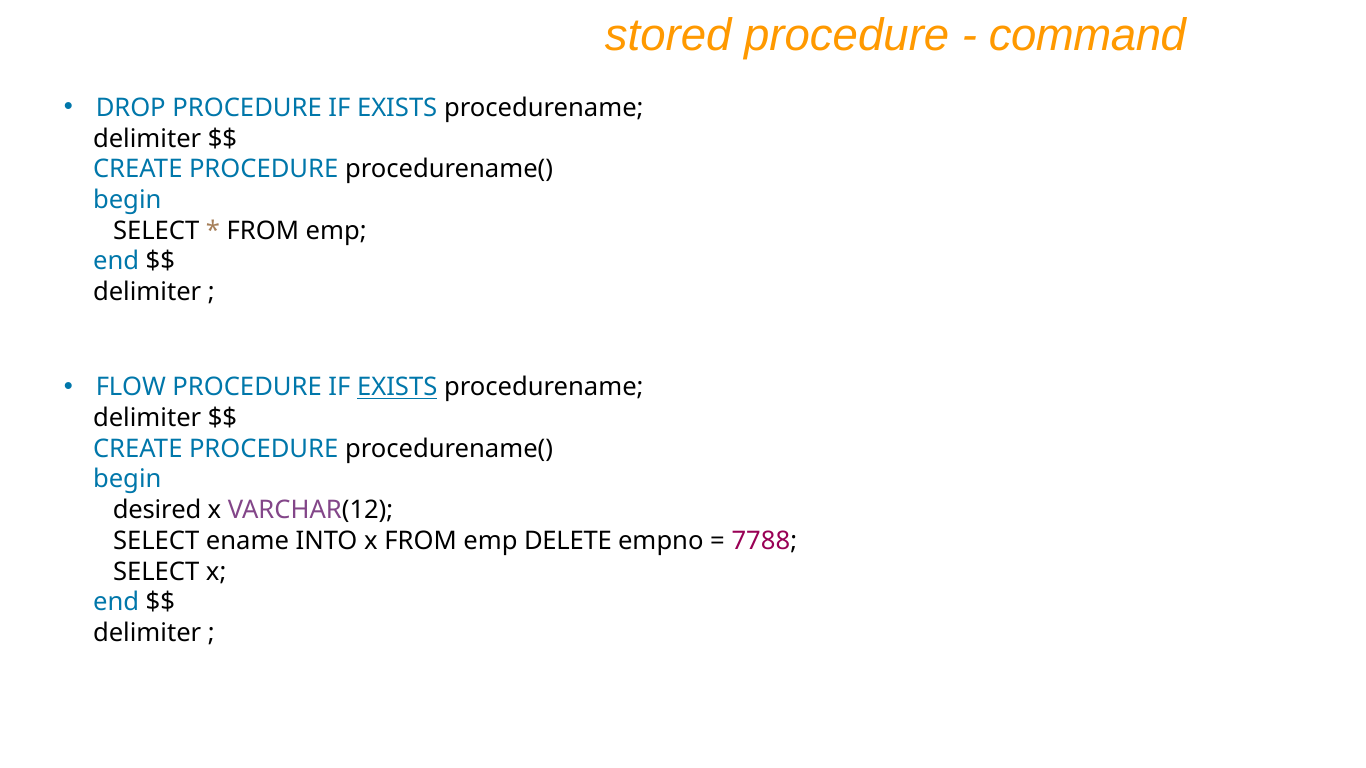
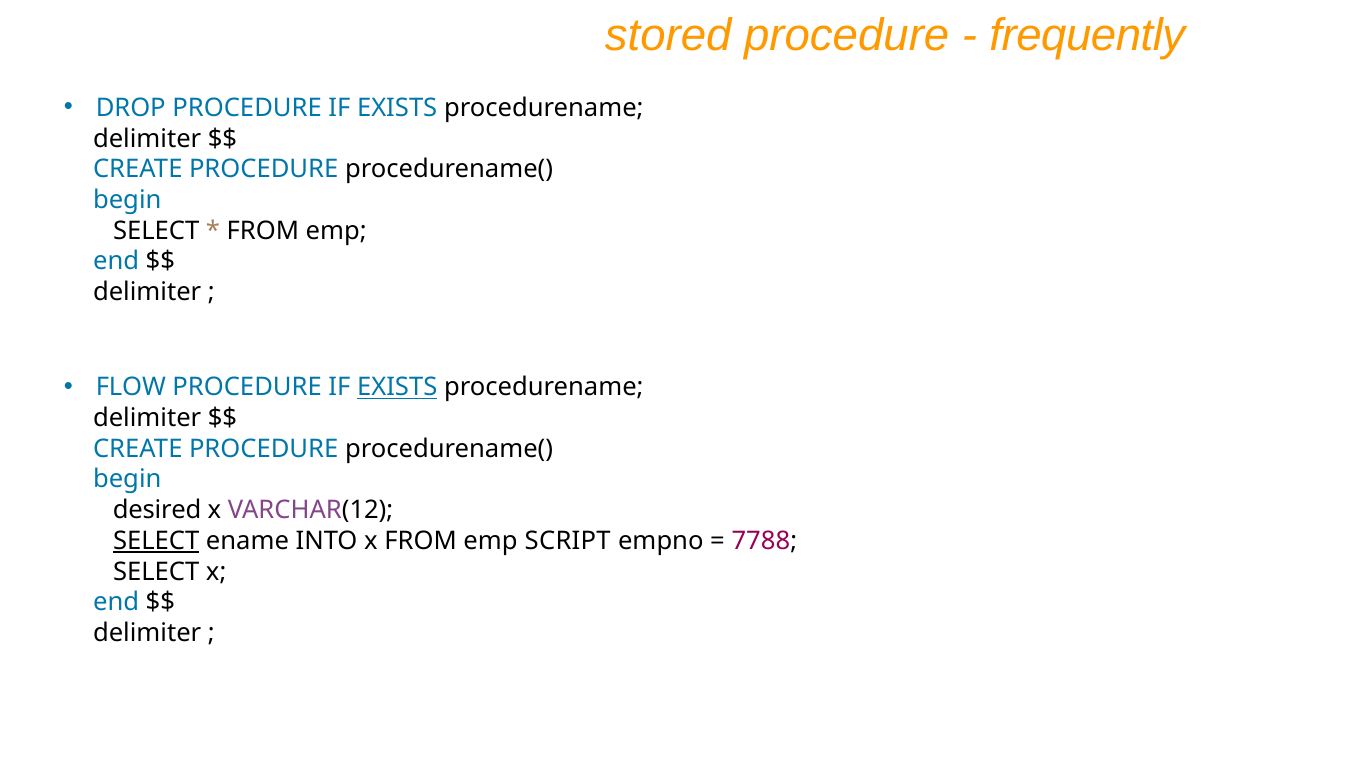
command: command -> frequently (1087, 36)
SELECT underline: none -> present (156, 541)
DELETE: DELETE -> SCRIPT (568, 541)
